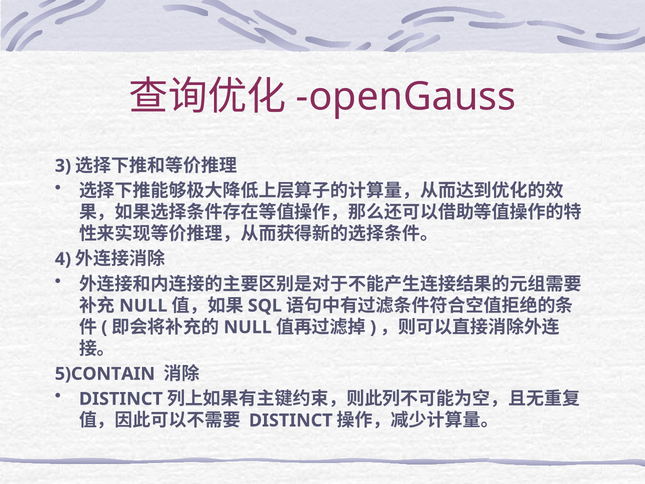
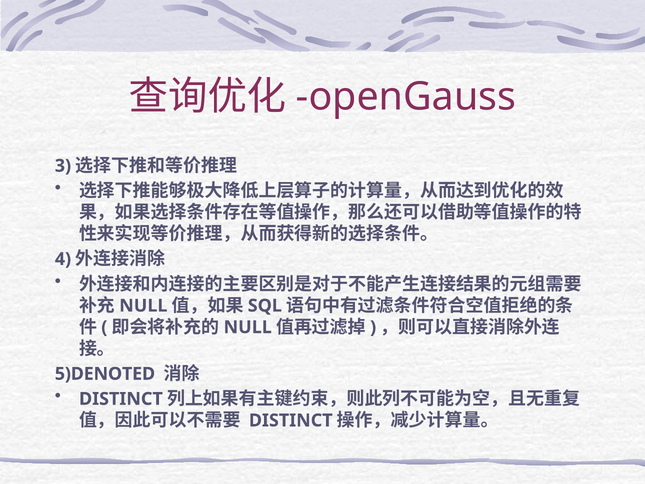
5)CONTAIN: 5)CONTAIN -> 5)DENOTED (105, 374)
